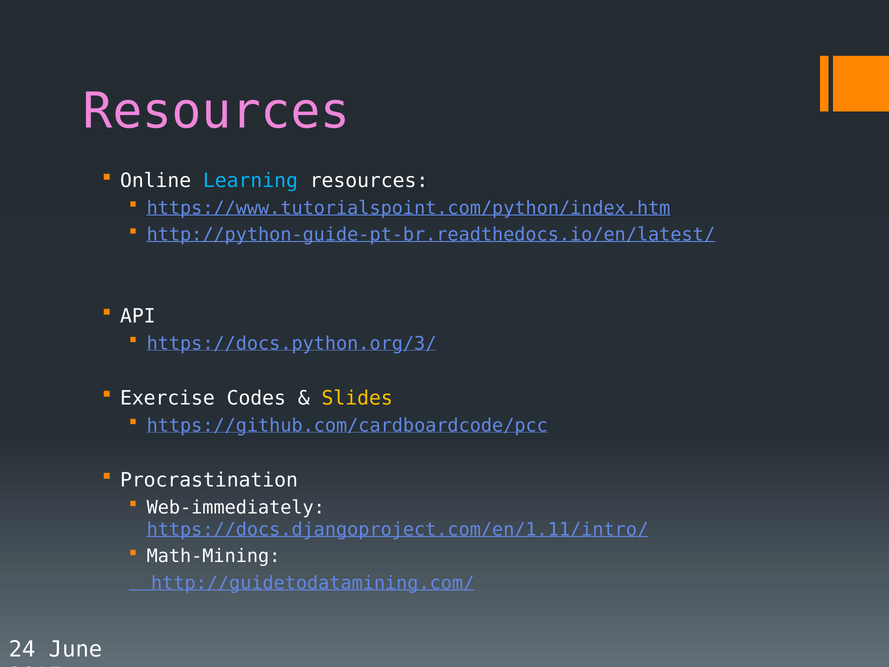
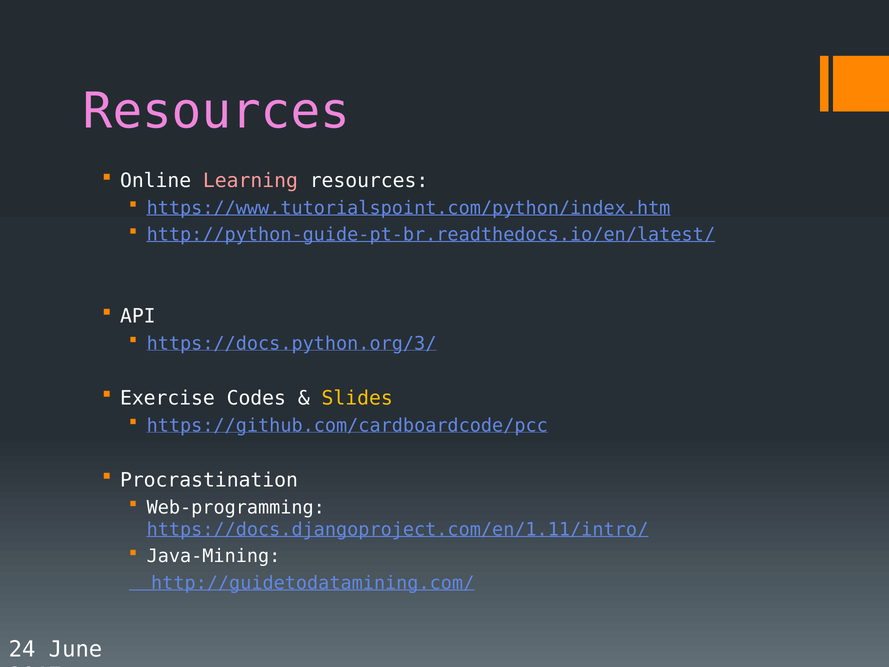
Learning colour: light blue -> pink (250, 181)
Web-immediately: Web-immediately -> Web-programming (236, 507)
Math-Mining: Math-Mining -> Java-Mining (214, 556)
